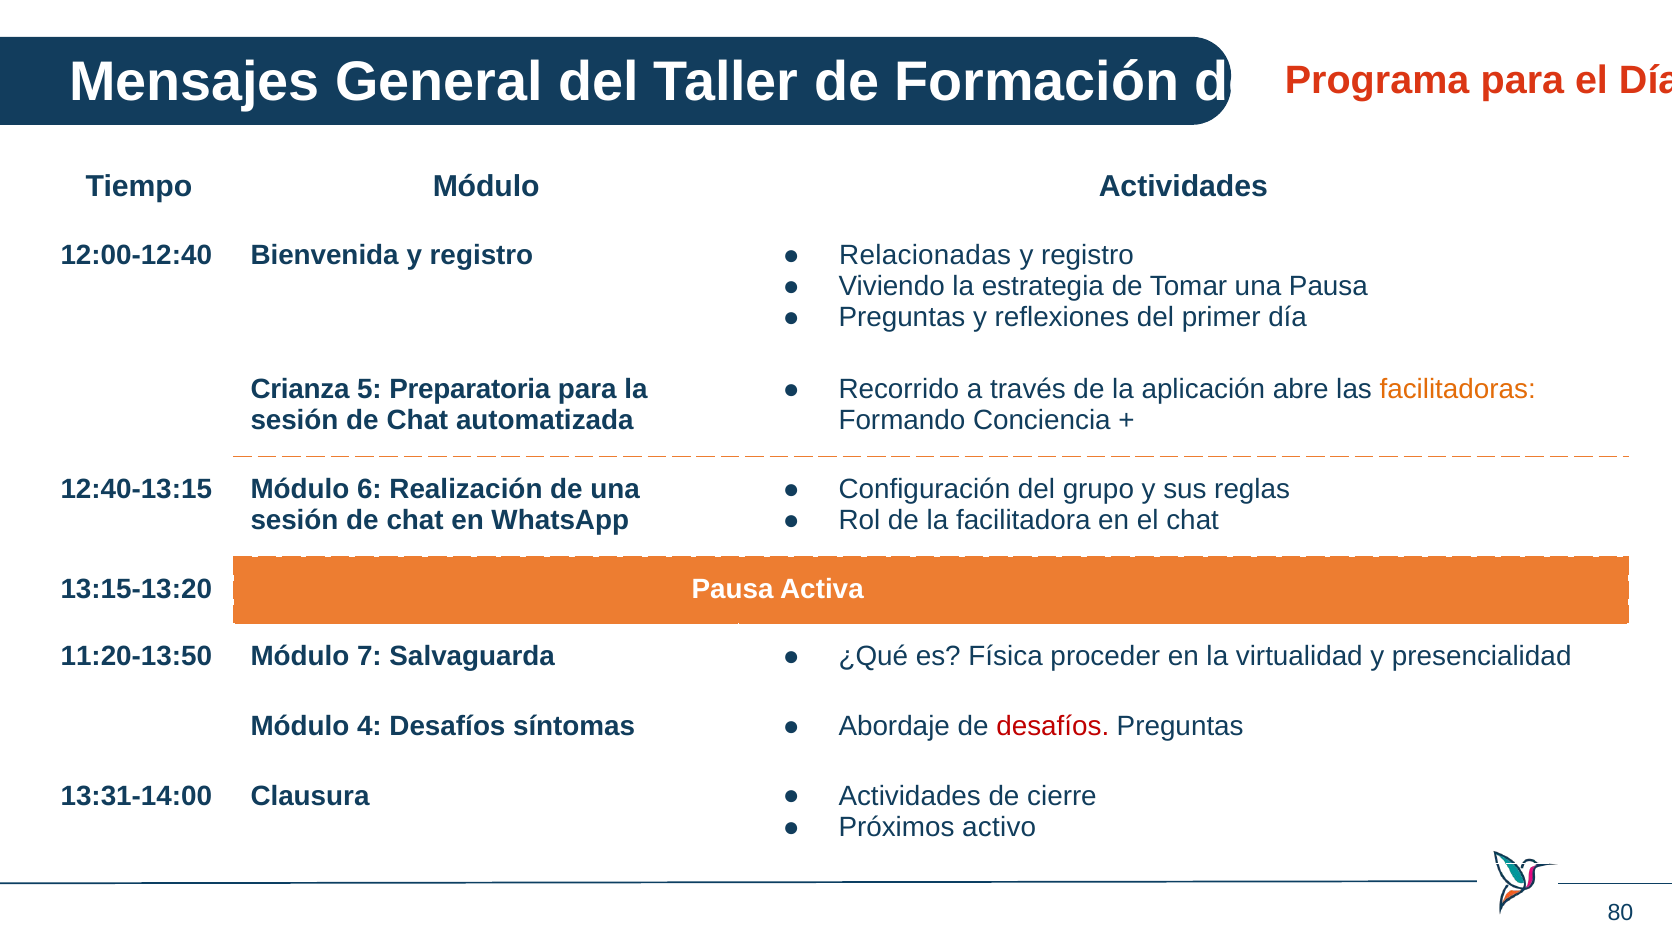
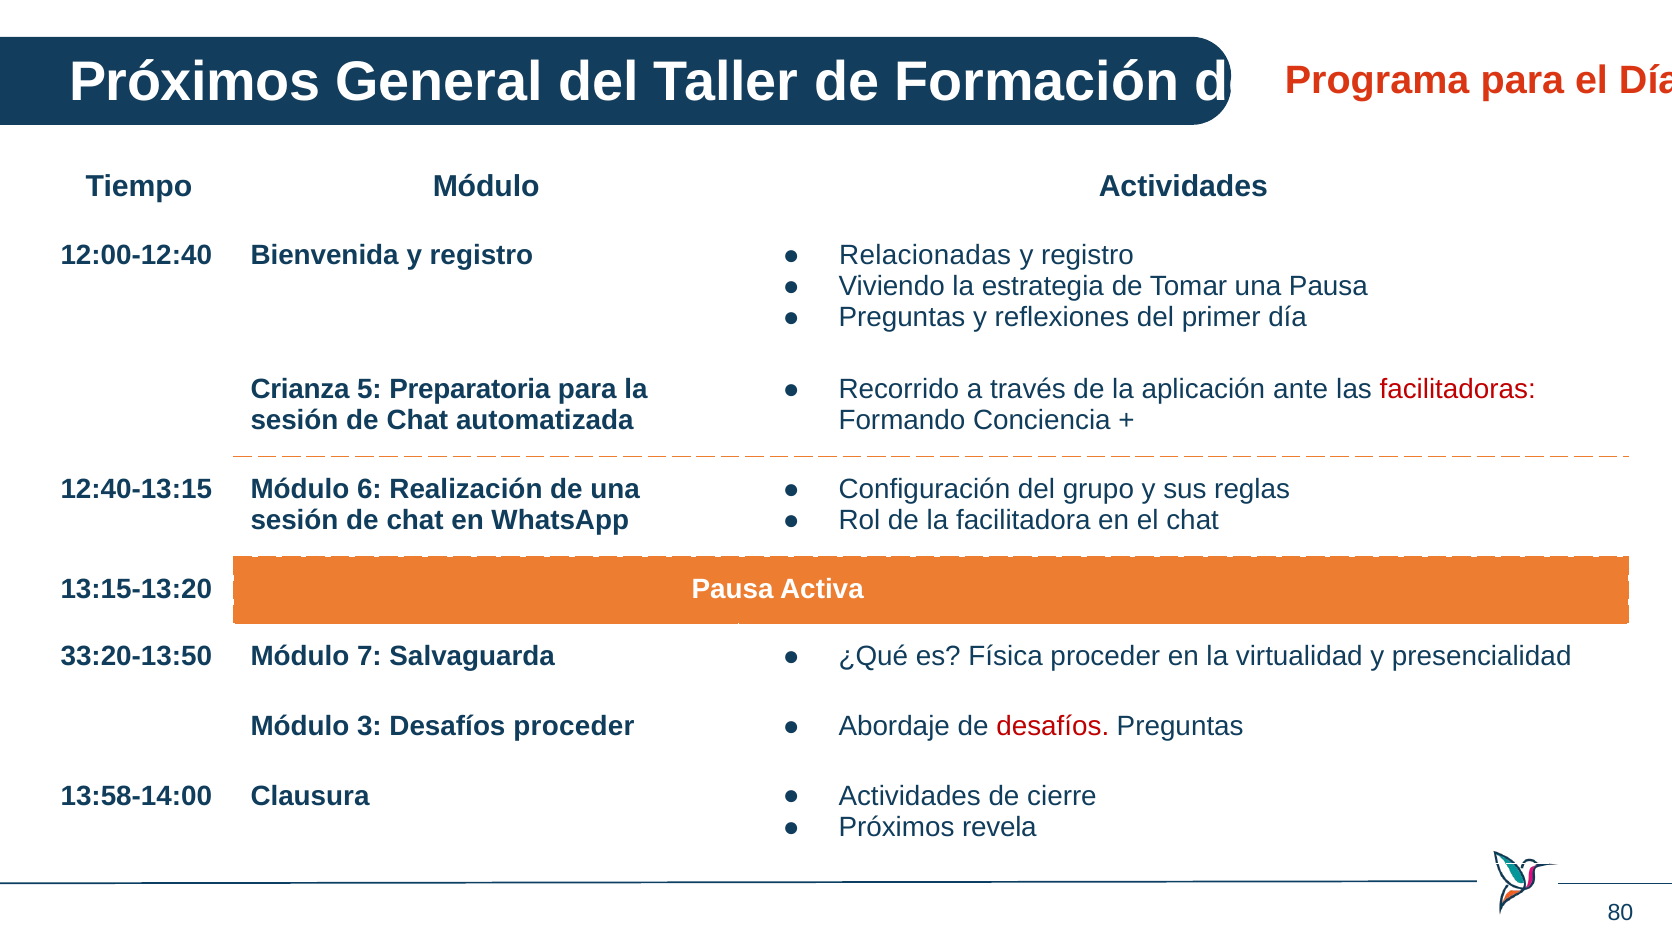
Mensajes: Mensajes -> Próximos (195, 82)
abre: abre -> ante (1301, 389)
facilitadoras colour: orange -> red (1458, 389)
11:20-13:50: 11:20-13:50 -> 33:20-13:50 (136, 656)
4: 4 -> 3 (369, 726)
Desafíos síntomas: síntomas -> proceder (574, 726)
13:31-14:00: 13:31-14:00 -> 13:58-14:00 (136, 795)
activo: activo -> revela (999, 827)
